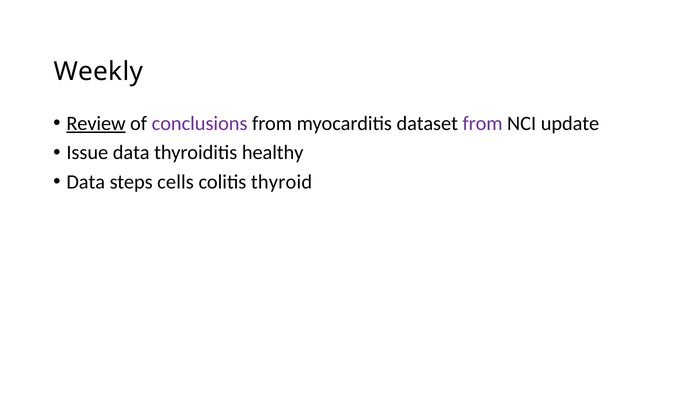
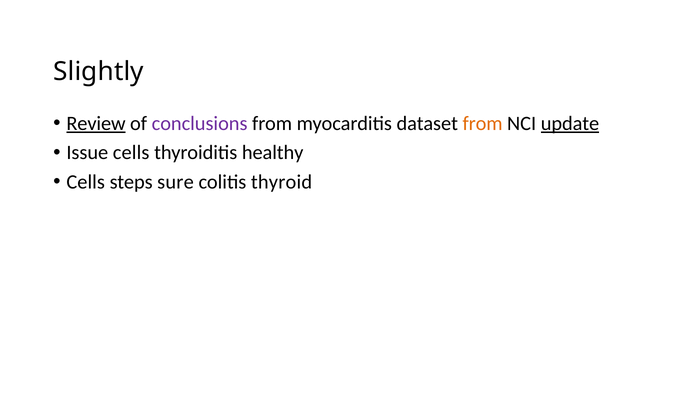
Weekly: Weekly -> Slightly (99, 72)
from colour: purple -> orange (483, 124)
update underline: none -> present (570, 124)
Issue data: data -> cells (131, 153)
Data: Data -> Cells (86, 182)
cells: cells -> sure (176, 182)
